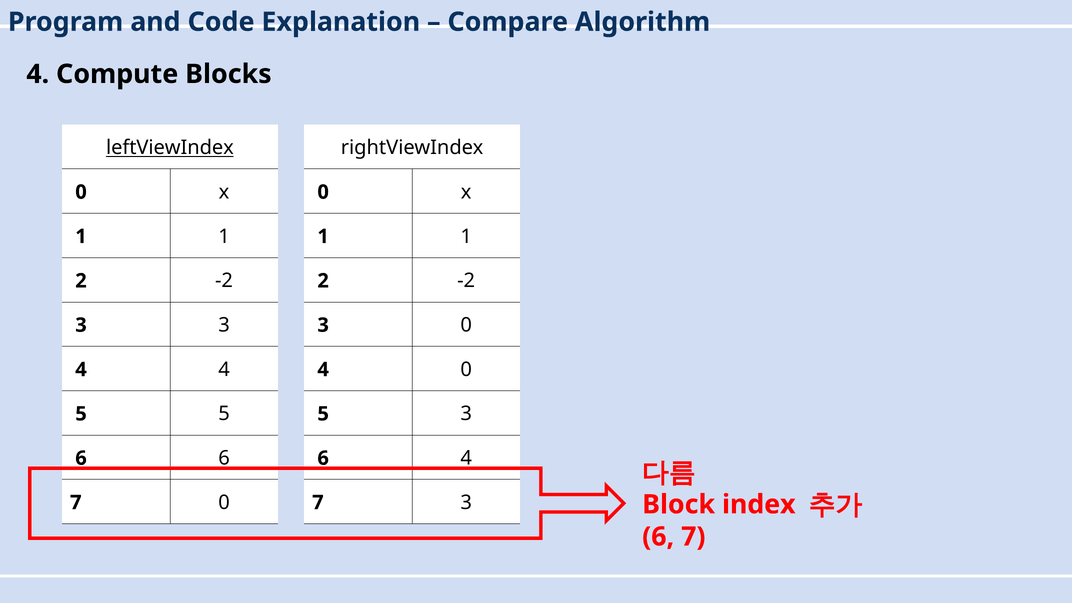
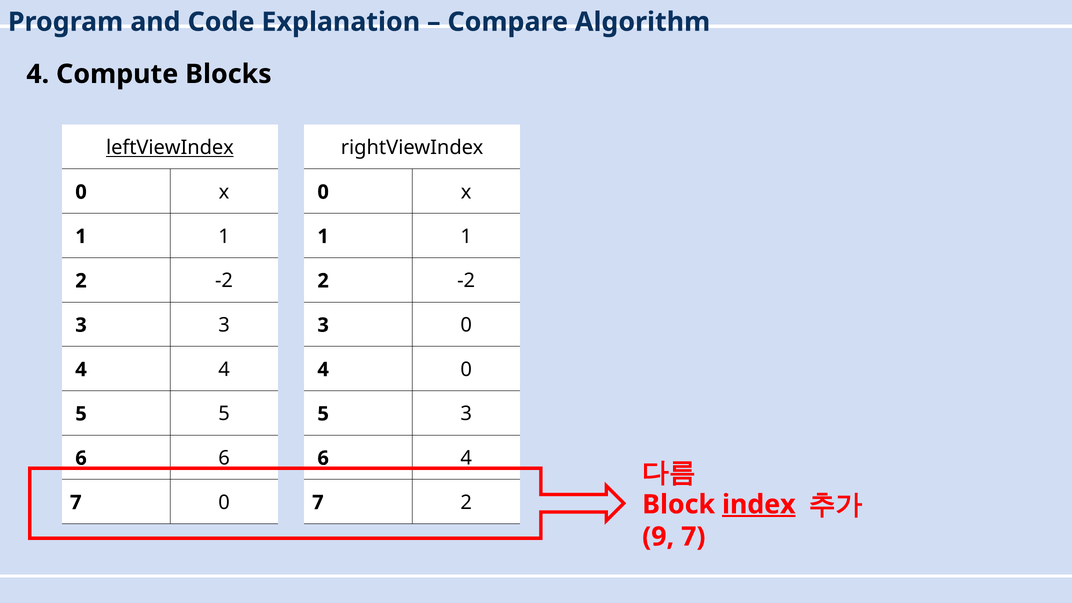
7 3: 3 -> 2 (466, 503)
index underline: none -> present (759, 505)
6: 6 -> 9 (658, 537)
